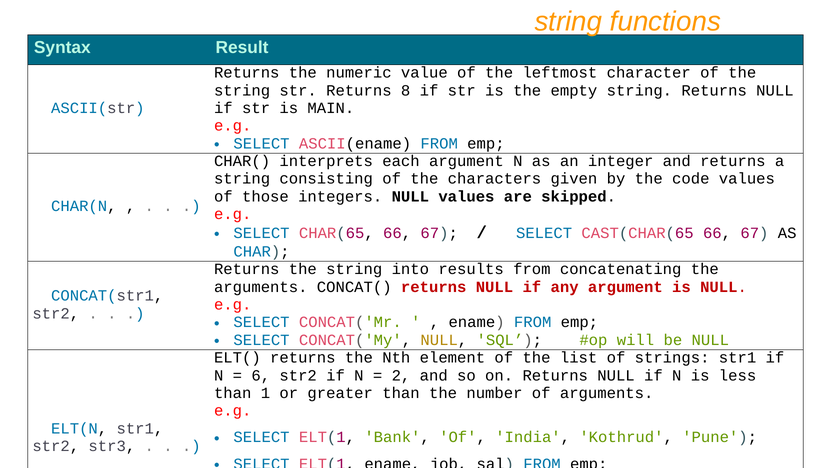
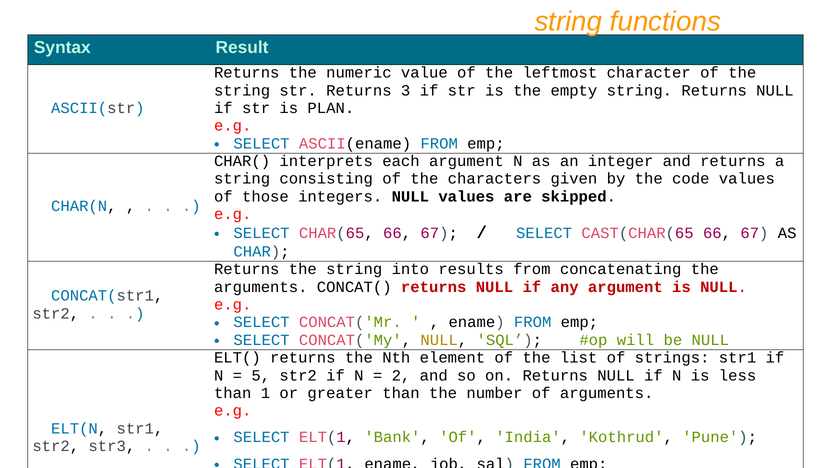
8: 8 -> 3 (406, 90)
MAIN: MAIN -> PLAN (331, 108)
6: 6 -> 5 (261, 375)
